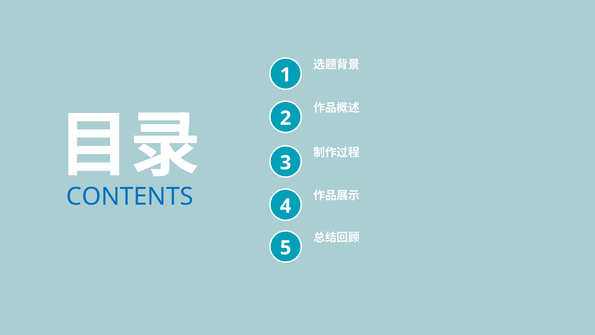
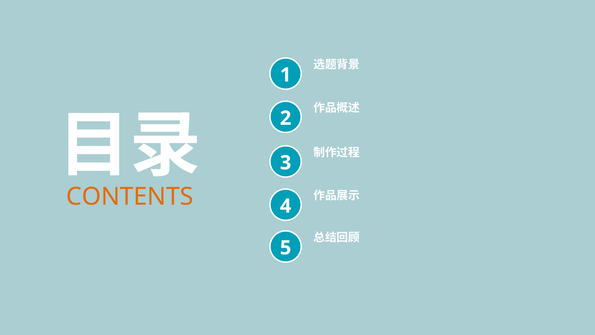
CONTENTS colour: blue -> orange (130, 197)
